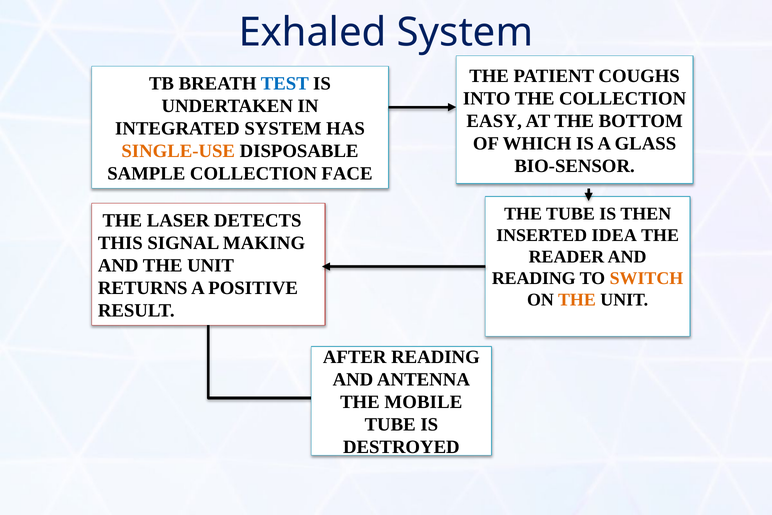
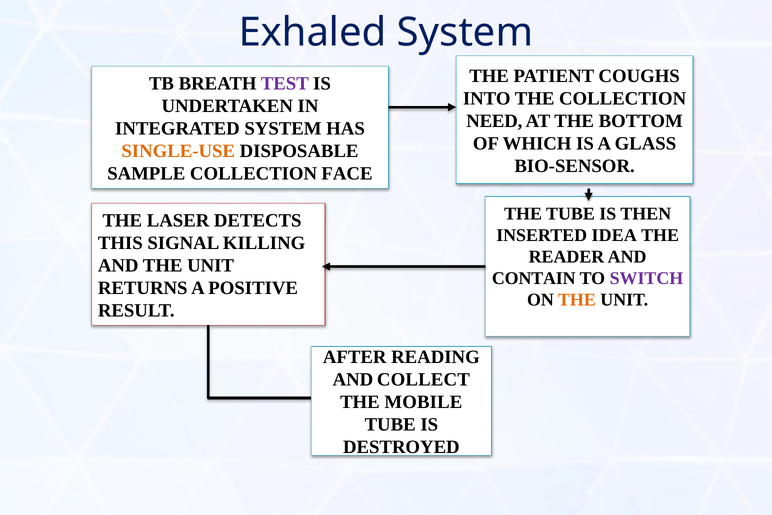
TEST colour: blue -> purple (285, 83)
EASY: EASY -> NEED (494, 121)
MAKING: MAKING -> KILLING (264, 243)
READING: READING -> CONTAIN (534, 278)
SWITCH colour: orange -> purple (646, 278)
ANTENNA: ANTENNA -> COLLECT (423, 379)
